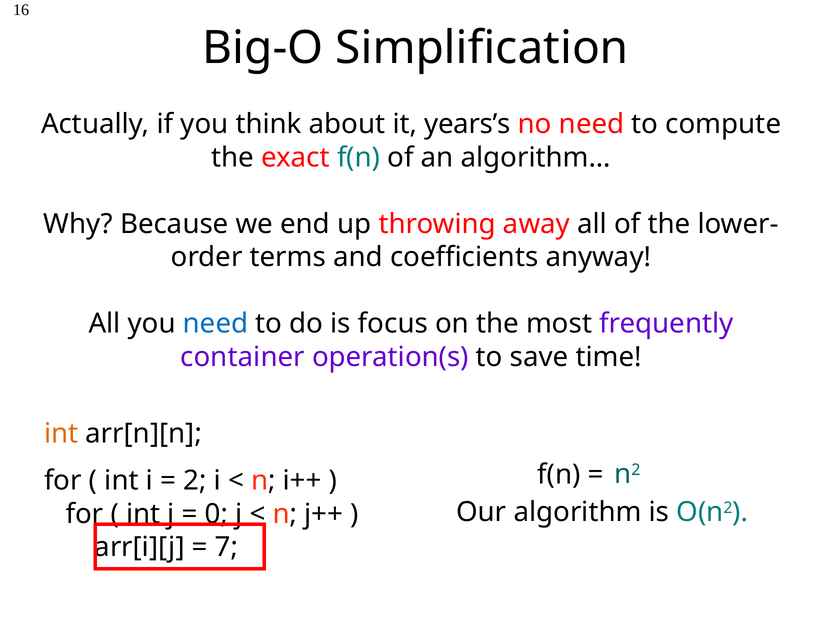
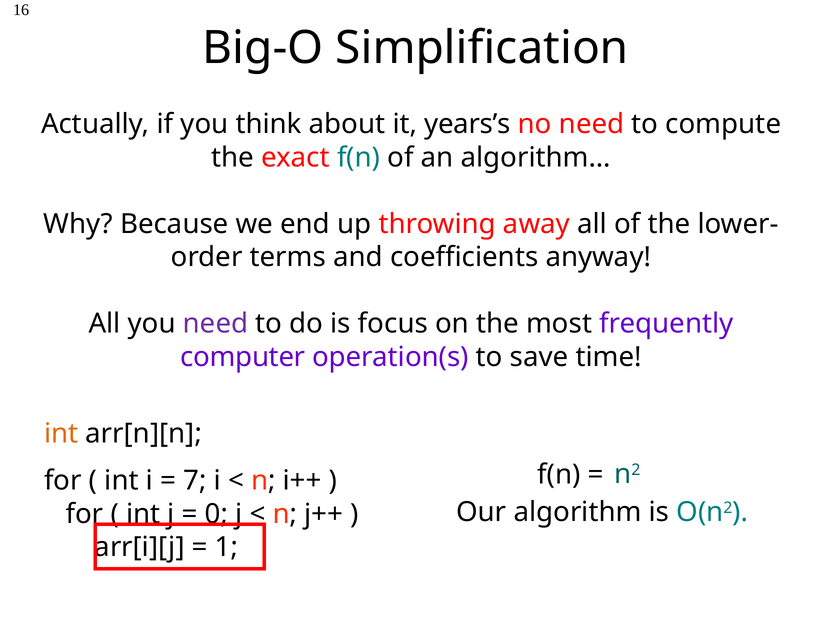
need colour: blue -> purple (216, 324)
container: container -> computer (243, 357)
2: 2 -> 7 (195, 481)
7: 7 -> 1 (227, 547)
